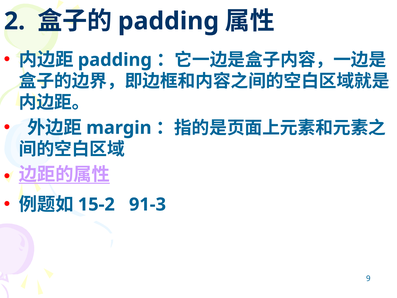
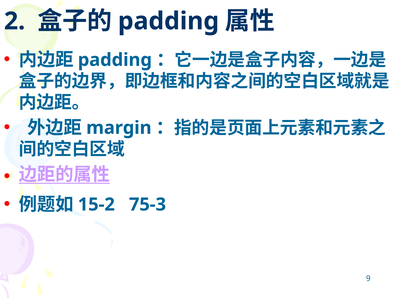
91-3: 91-3 -> 75-3 (148, 204)
